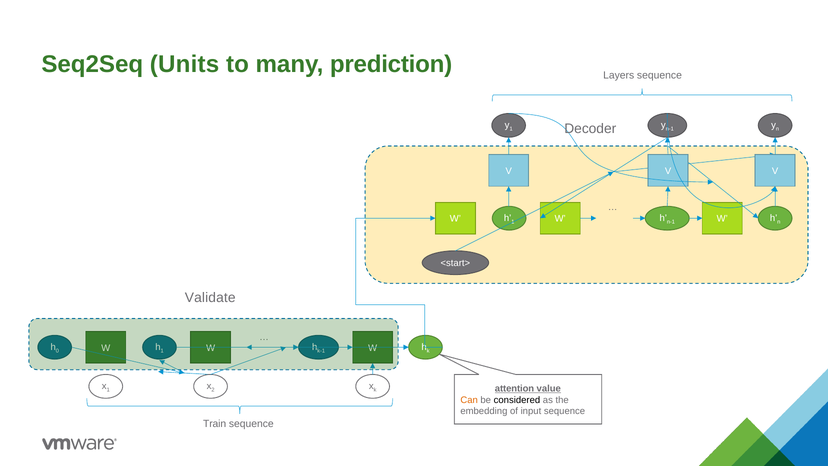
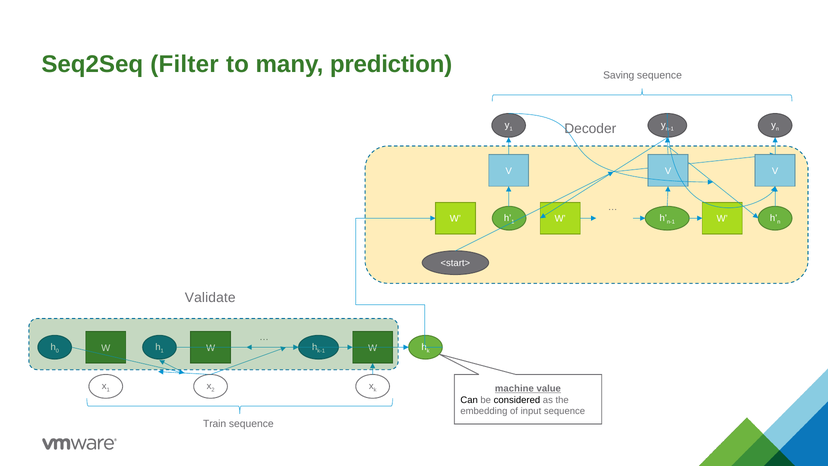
Units: Units -> Filter (185, 64)
Layers: Layers -> Saving (619, 75)
attention: attention -> machine (514, 388)
Can colour: orange -> black (469, 400)
